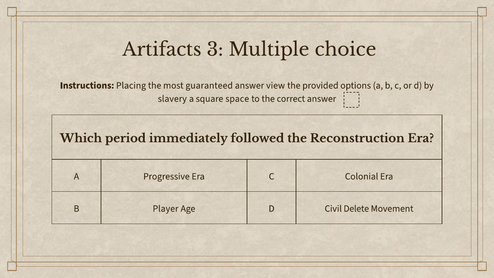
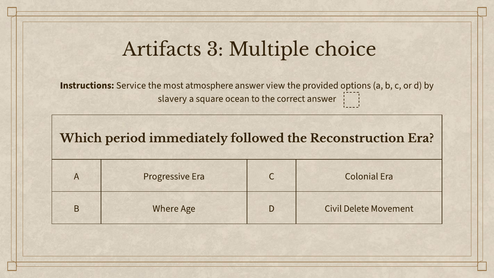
Placing: Placing -> Service (131, 85)
guaranteed: guaranteed -> atmosphere (209, 85)
space: space -> ocean (237, 99)
Player: Player -> Where (166, 208)
